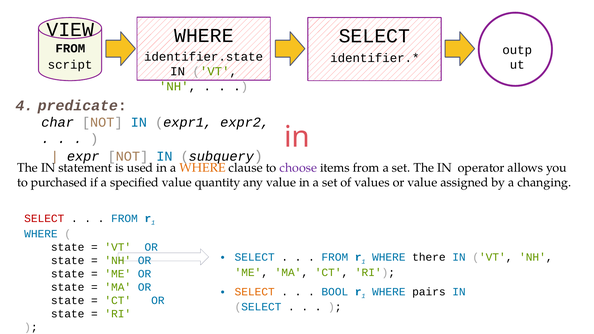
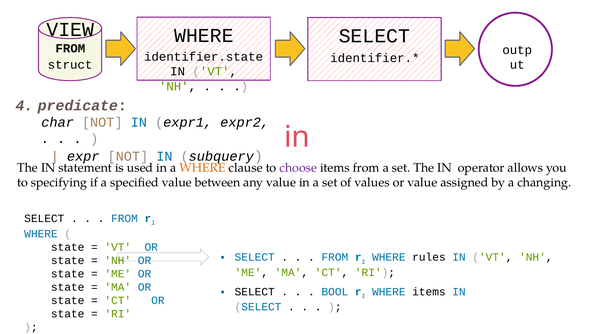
script: script -> struct (70, 65)
purchased: purchased -> specifying (59, 183)
quantity: quantity -> between (218, 183)
SELECT colour: red -> black (44, 219)
there: there -> rules (429, 257)
SELECT colour: orange -> black (255, 292)
WHERE pairs: pairs -> items (429, 292)
